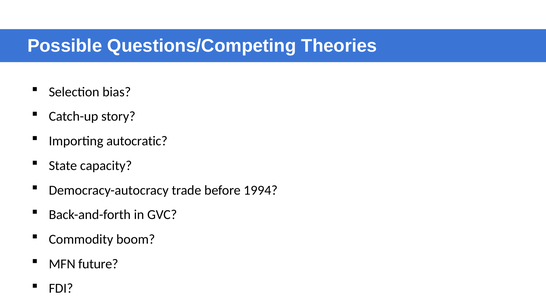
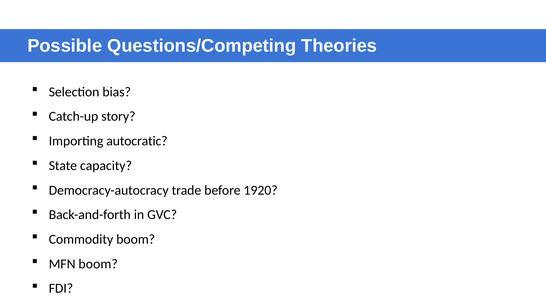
1994: 1994 -> 1920 (261, 190)
MFN future: future -> boom (98, 264)
